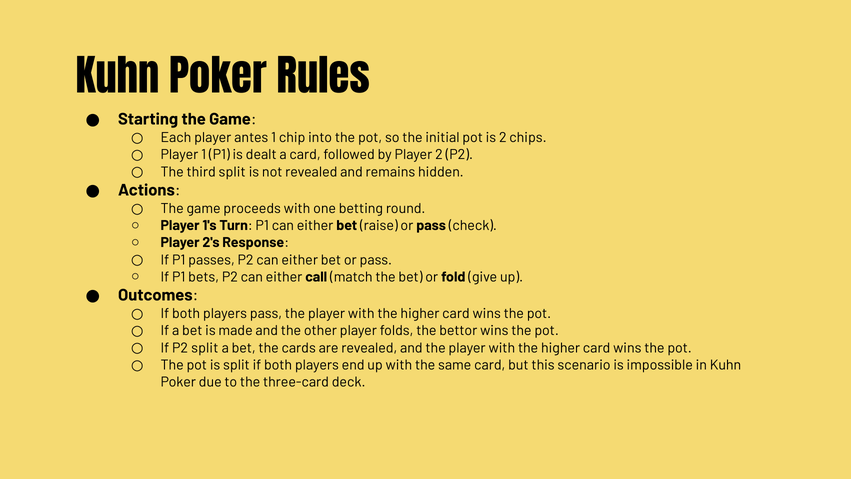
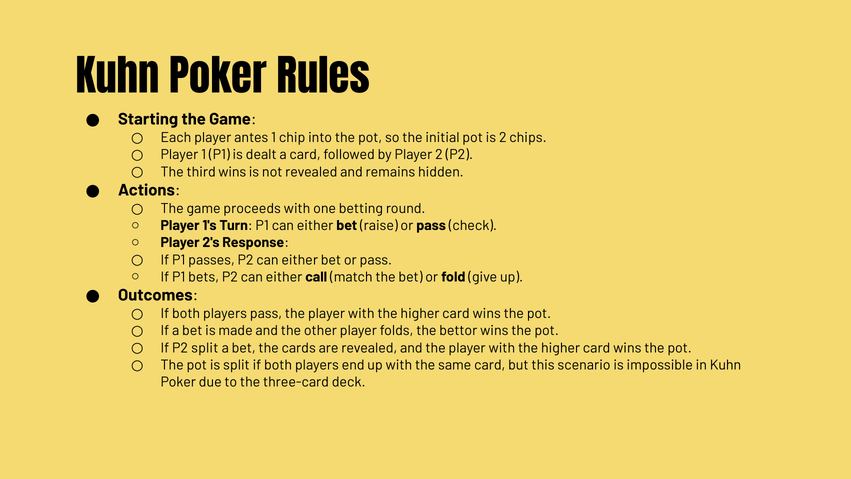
third split: split -> wins (232, 172)
